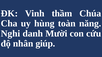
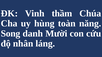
Nghi: Nghi -> Song (11, 34)
giúp: giúp -> láng (45, 44)
